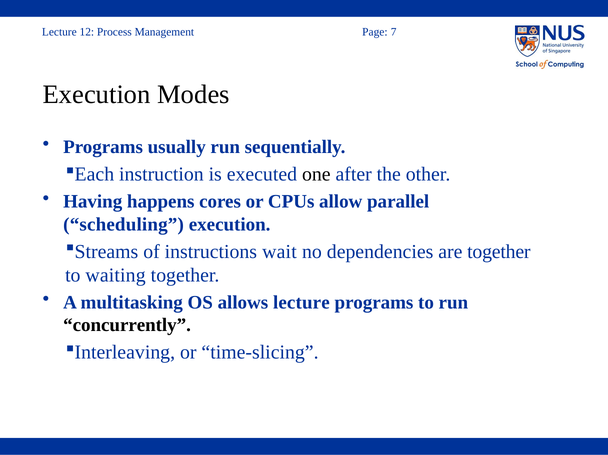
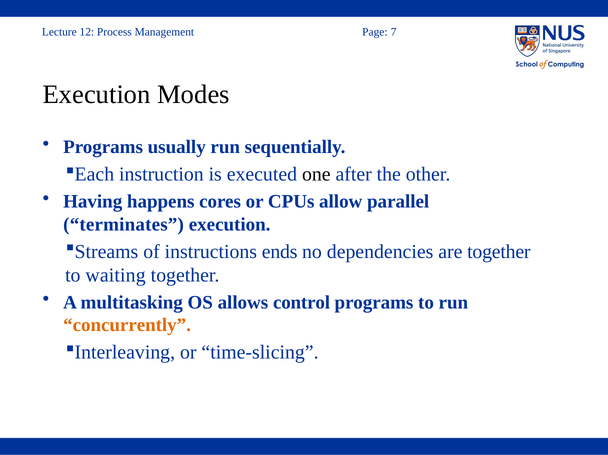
scheduling: scheduling -> terminates (124, 224)
wait: wait -> ends (280, 252)
allows lecture: lecture -> control (302, 302)
concurrently colour: black -> orange (127, 325)
